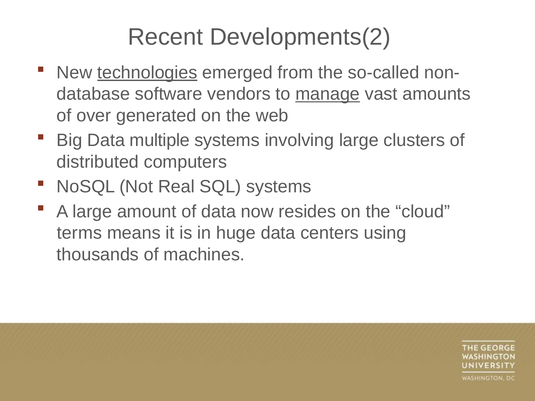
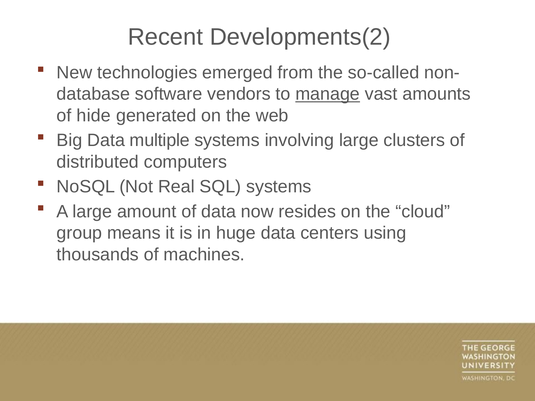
technologies underline: present -> none (147, 73)
over: over -> hide (94, 116)
terms: terms -> group (79, 233)
